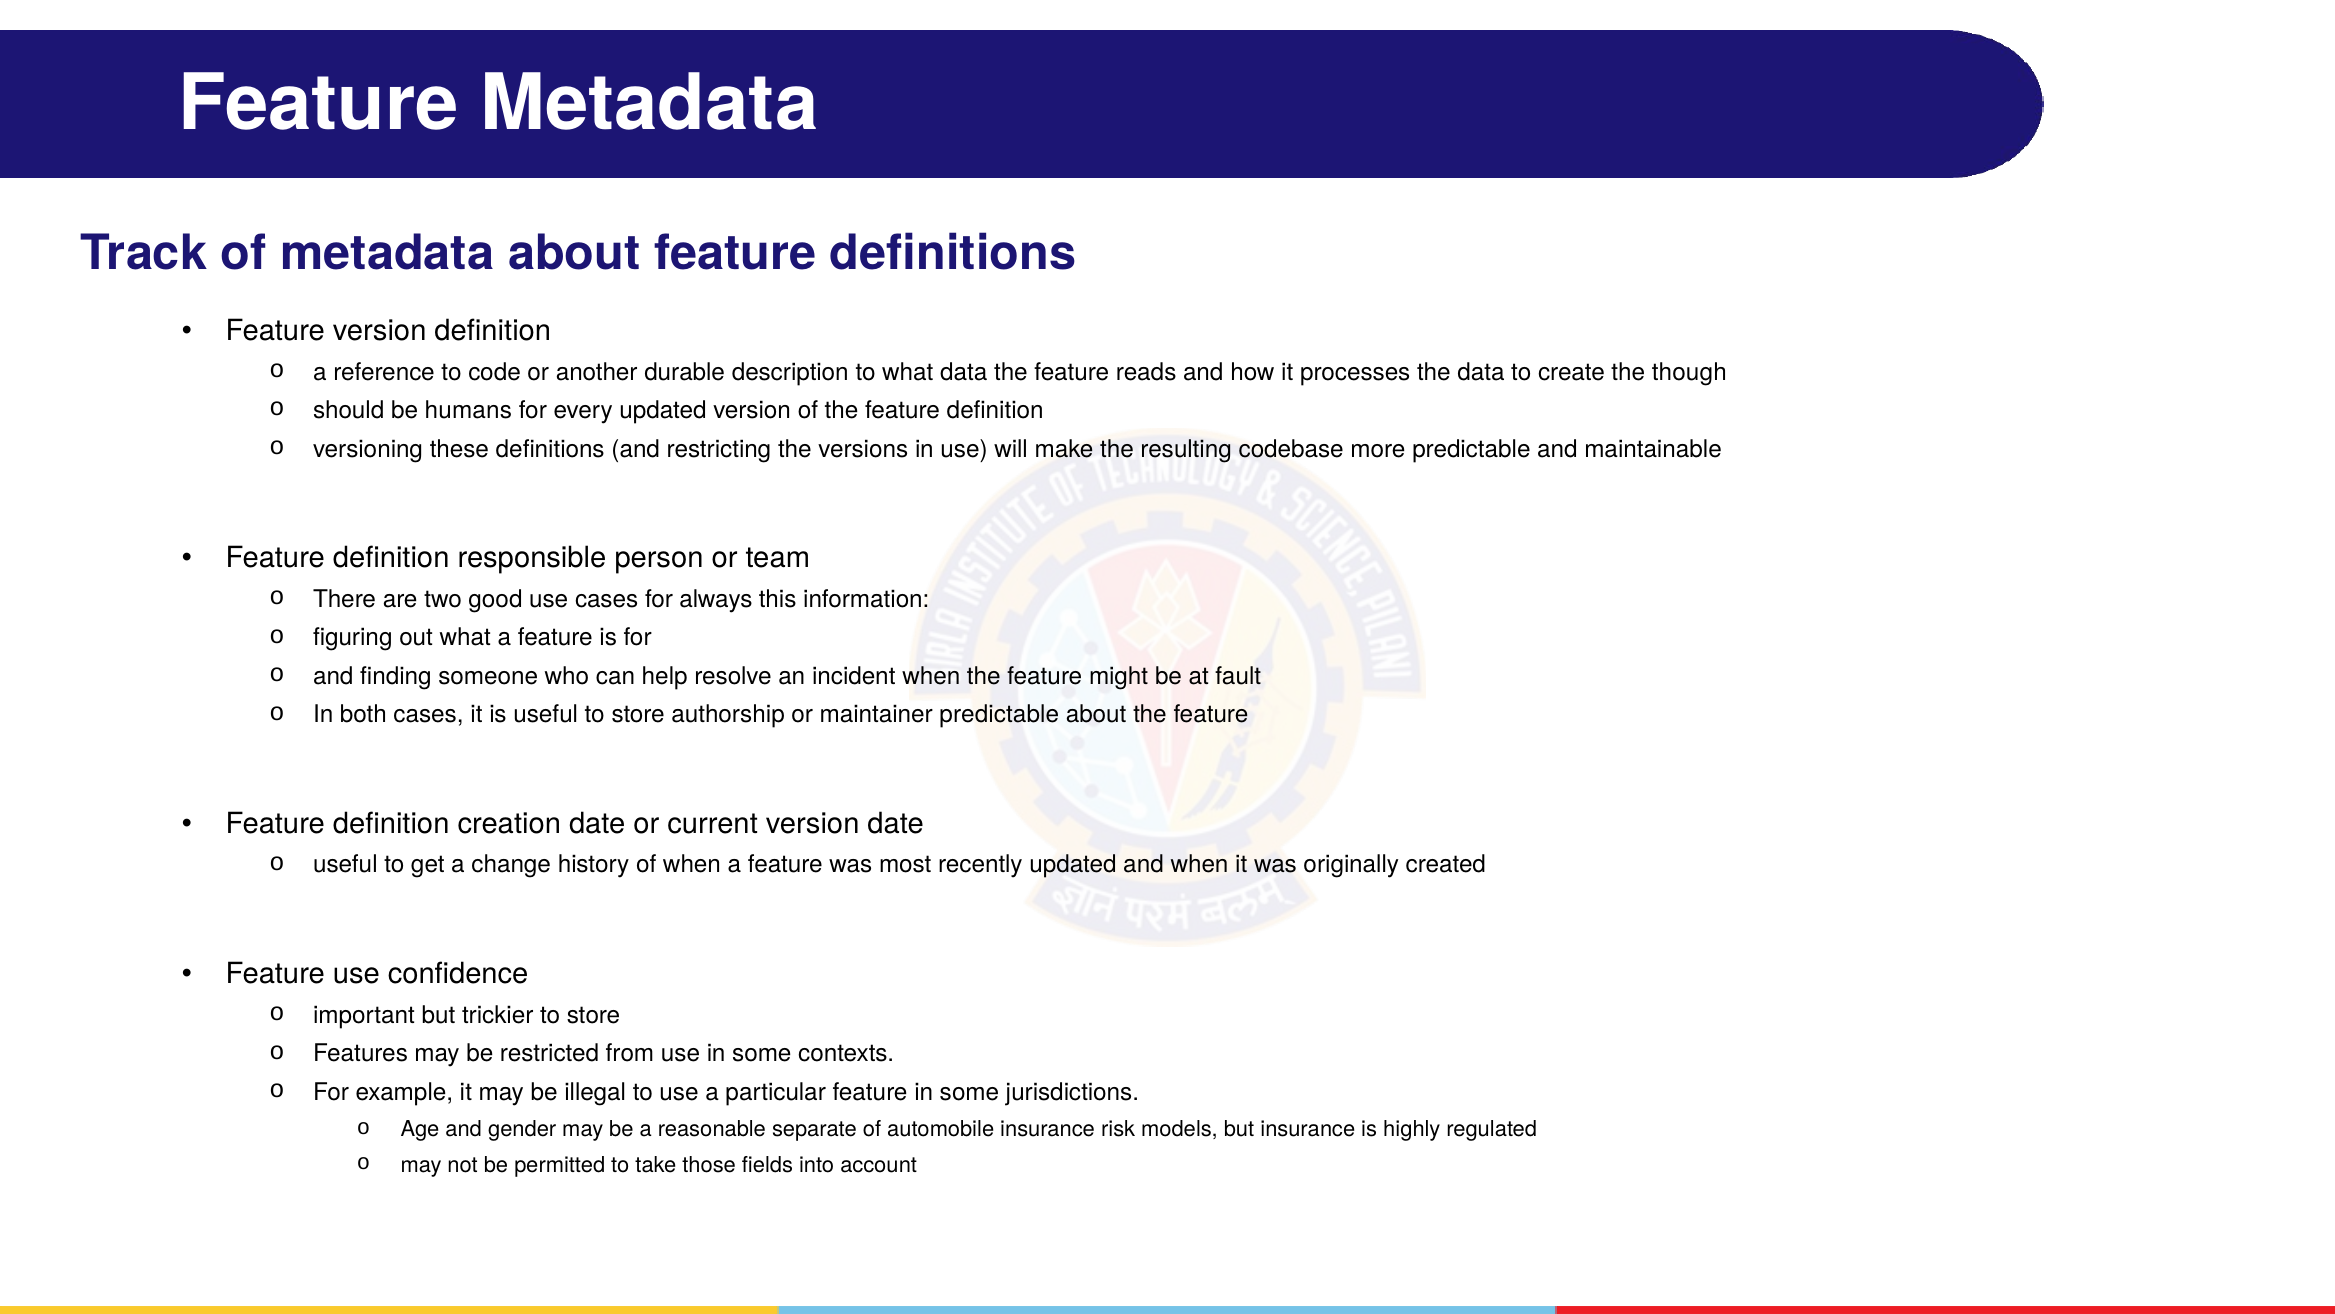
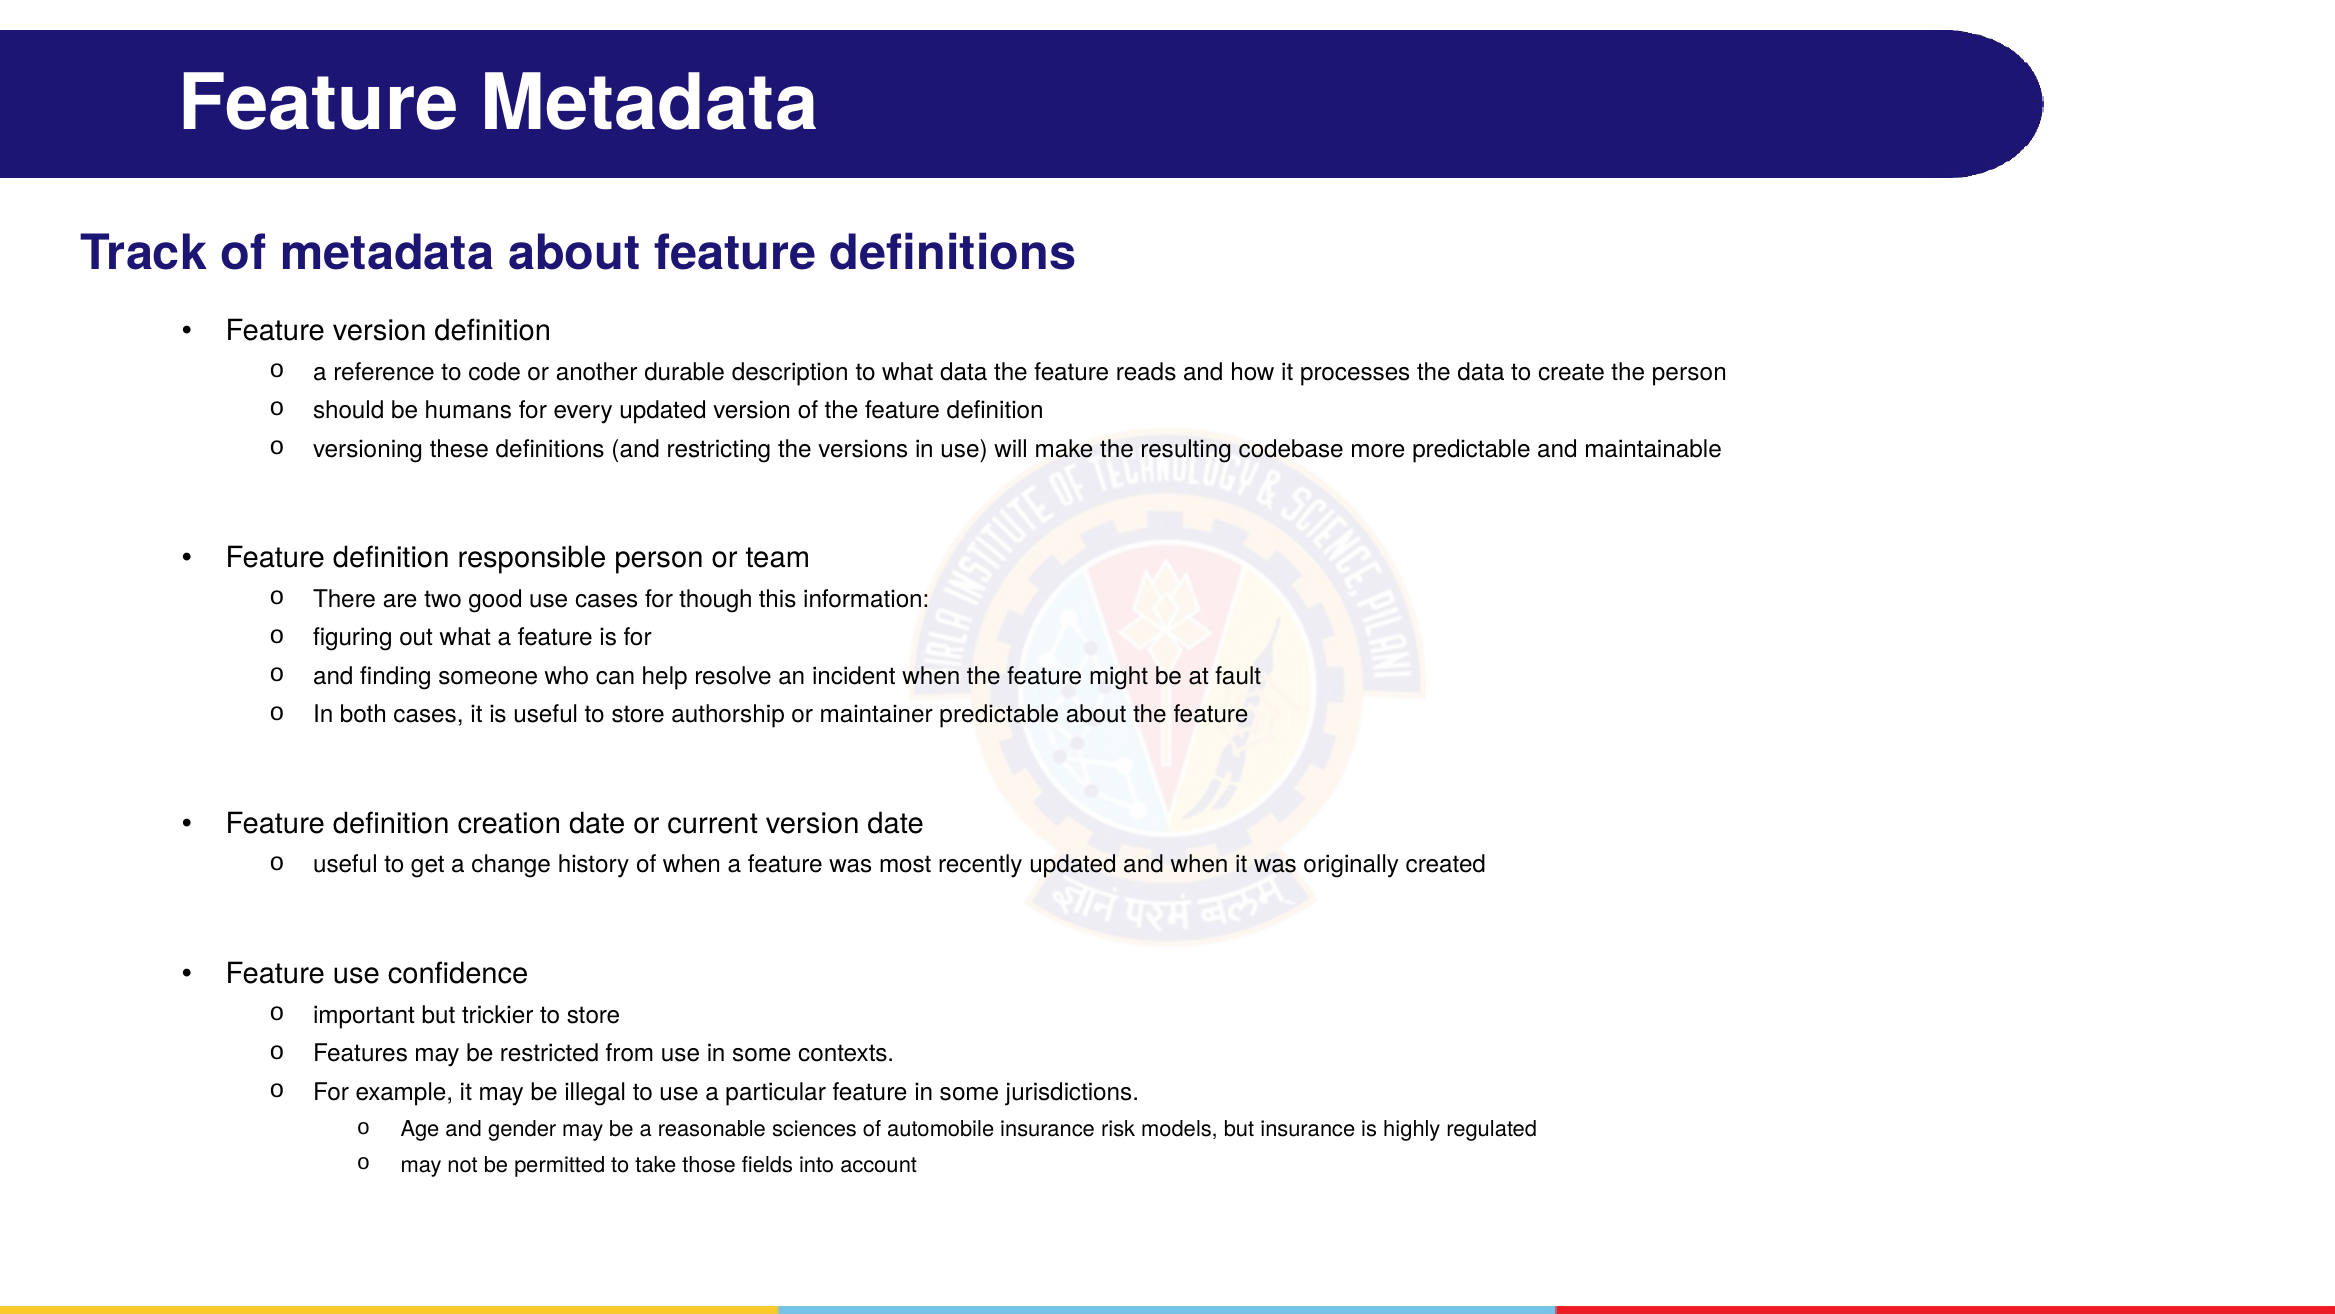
the though: though -> person (1689, 372)
always: always -> though (716, 599)
separate: separate -> sciences (814, 1129)
